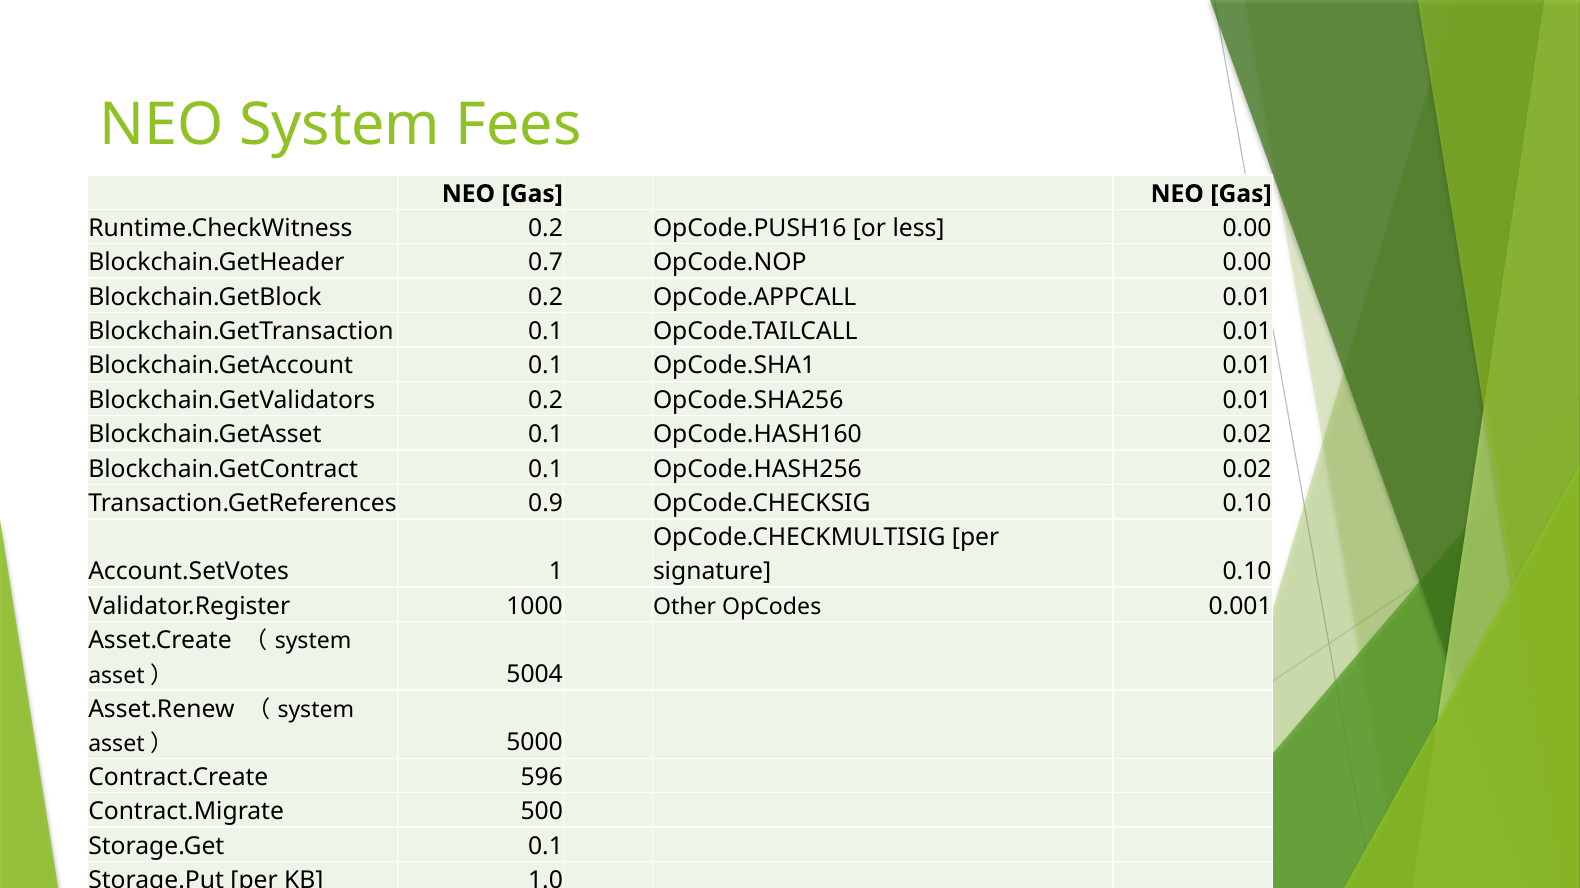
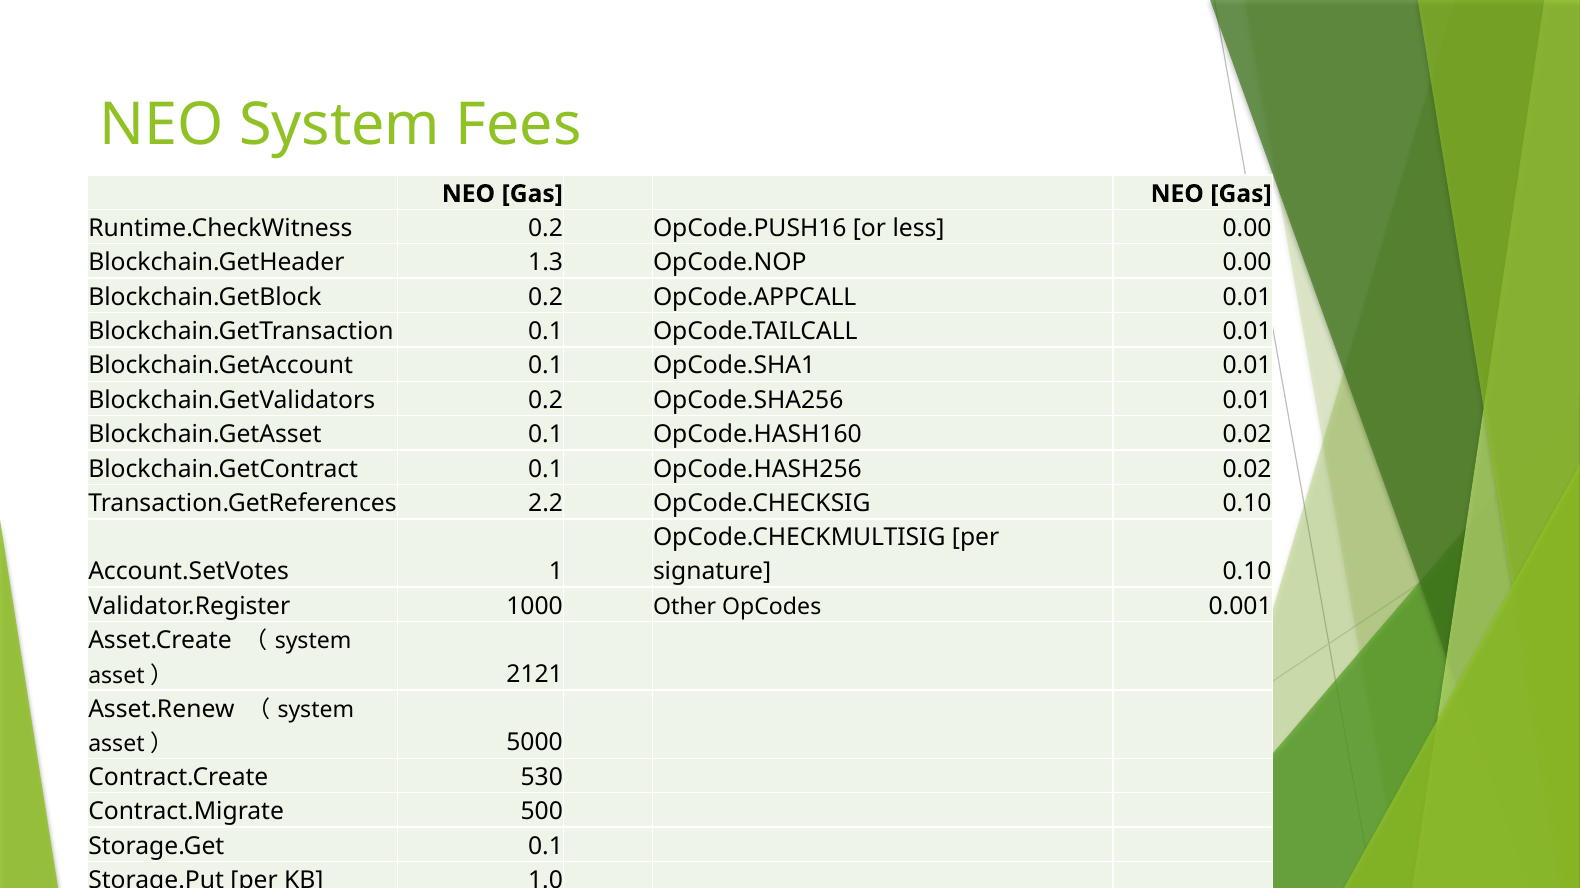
0.7: 0.7 -> 1.3 (546, 263)
0.9: 0.9 -> 2.2 (546, 504)
5004: 5004 -> 2121 (535, 675)
596: 596 -> 530 (542, 778)
